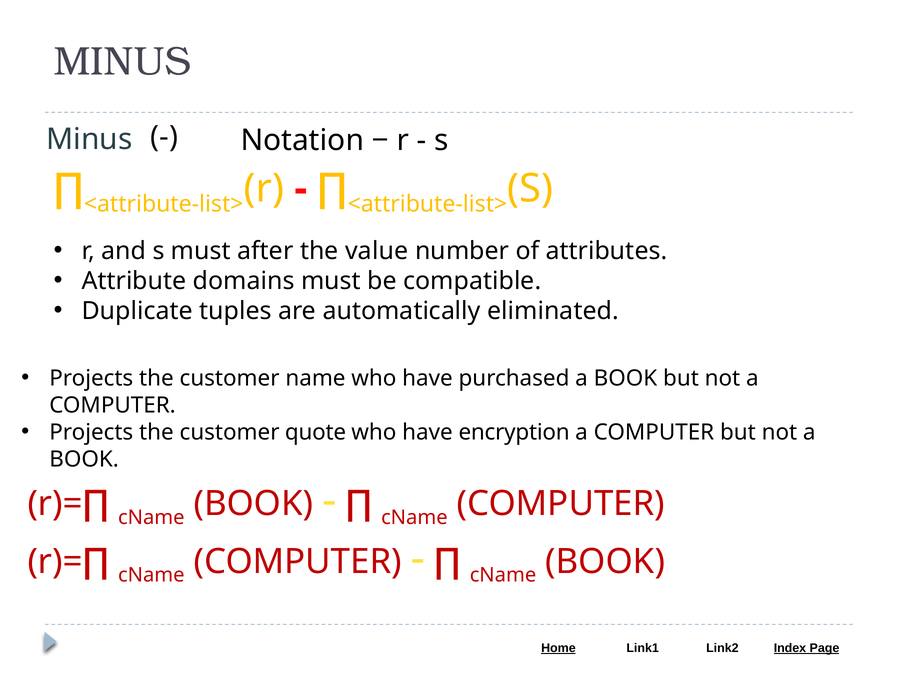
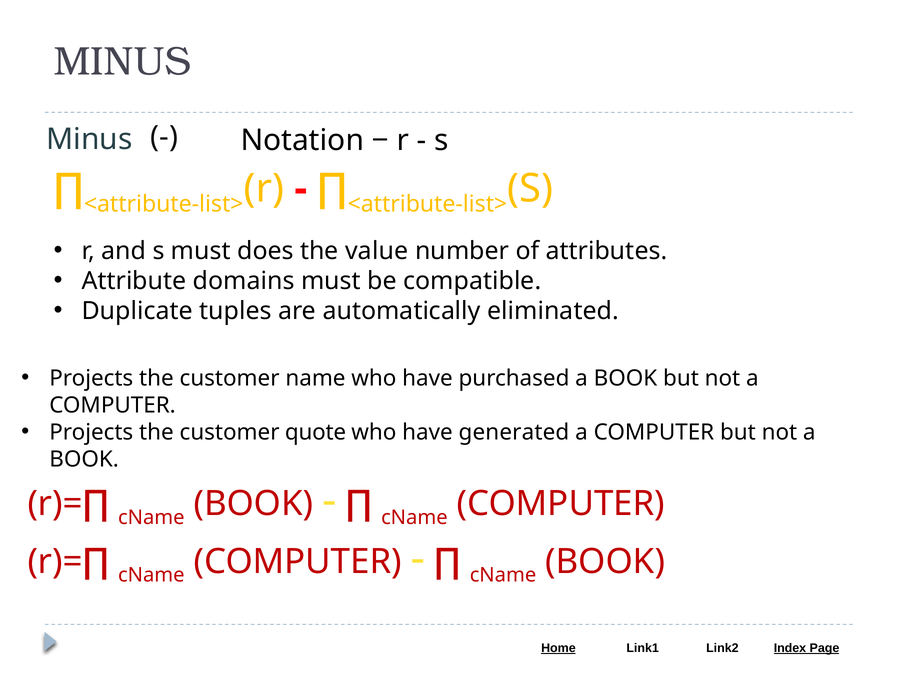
after: after -> does (265, 251)
encryption: encryption -> generated (514, 432)
